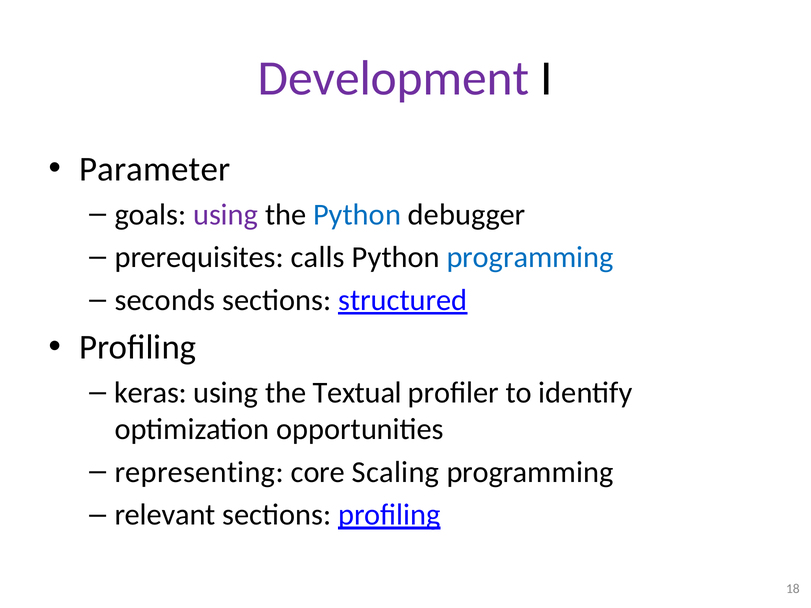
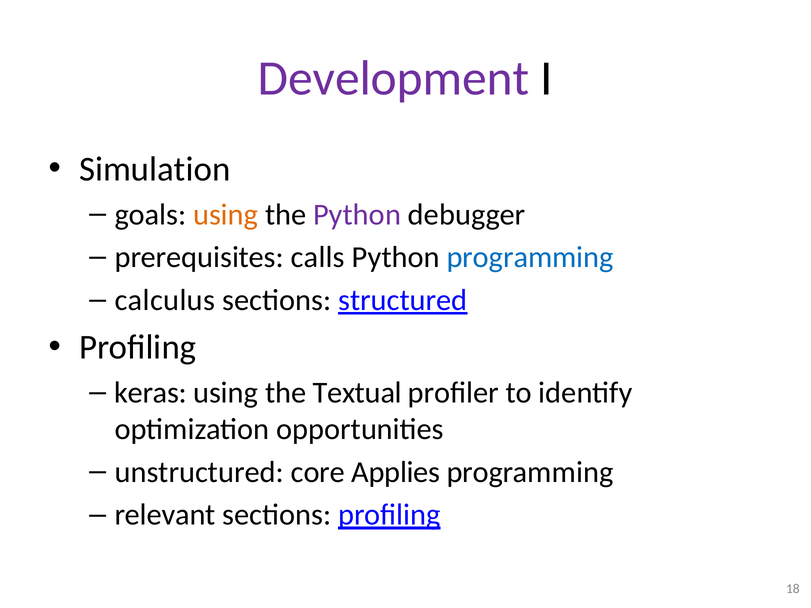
Parameter: Parameter -> Simulation (155, 169)
using colour: purple -> orange (226, 215)
Python colour: blue -> purple (357, 215)
seconds: seconds -> calculus (165, 300)
representing: representing -> unstructured (199, 472)
Scaling: Scaling -> Applies (396, 472)
